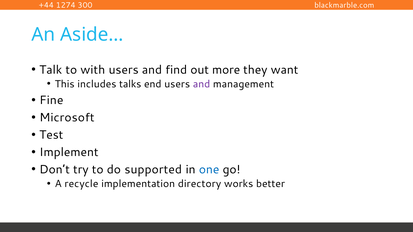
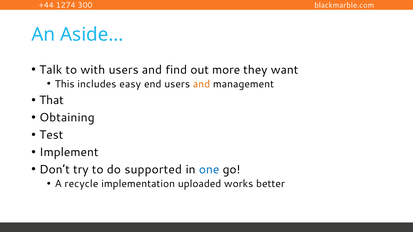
talks: talks -> easy (130, 84)
and colour: purple -> orange (202, 84)
Fine: Fine -> That (51, 100)
Microsoft: Microsoft -> Obtaining (67, 118)
directory: directory -> uploaded (200, 184)
